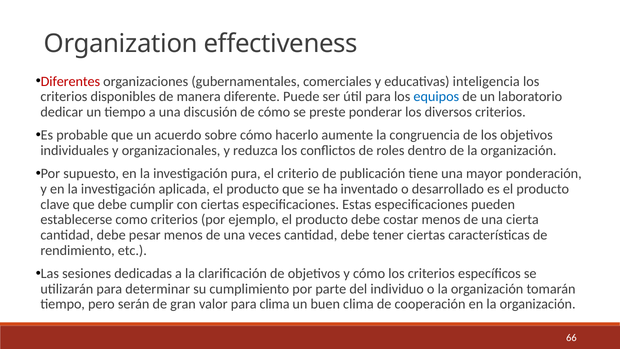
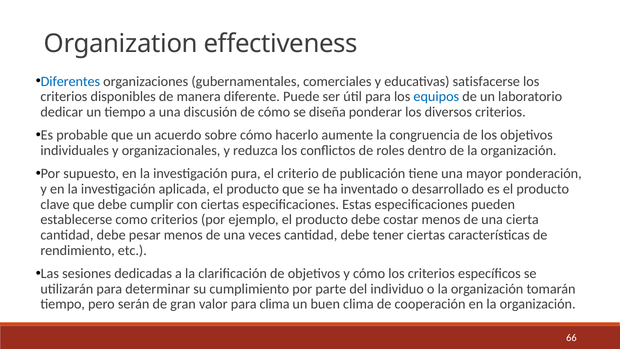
Diferentes colour: red -> blue (70, 81)
inteligencia: inteligencia -> satisfacerse (486, 81)
preste: preste -> diseña (327, 112)
